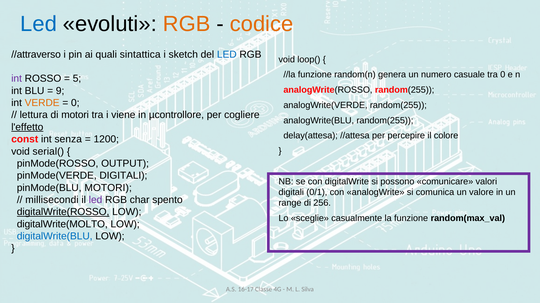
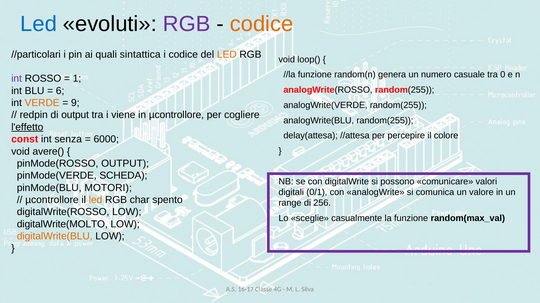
RGB colour: orange -> purple (187, 24)
//attraverso: //attraverso -> //particolari (36, 55)
i sketch: sketch -> codice (183, 55)
LED colour: blue -> orange (227, 55)
5: 5 -> 1 (77, 79)
9: 9 -> 6 (60, 91)
0: 0 -> 9 (75, 103)
lettura: lettura -> redpin (34, 115)
di motori: motori -> output (75, 115)
1200: 1200 -> 6000 (106, 140)
serial(: serial( -> avere( (48, 152)
pinMode(VERDE DIGITALI: DIGITALI -> SCHEDA (123, 176)
millisecondi: millisecondi -> µcontrollore (52, 200)
led colour: purple -> orange (96, 200)
digitalWrite(ROSSO underline: present -> none (63, 212)
digitalWrite(BLU colour: blue -> orange (55, 237)
